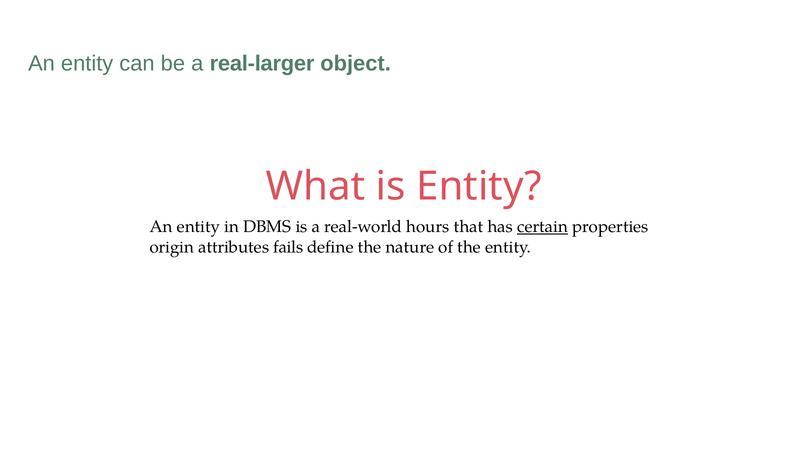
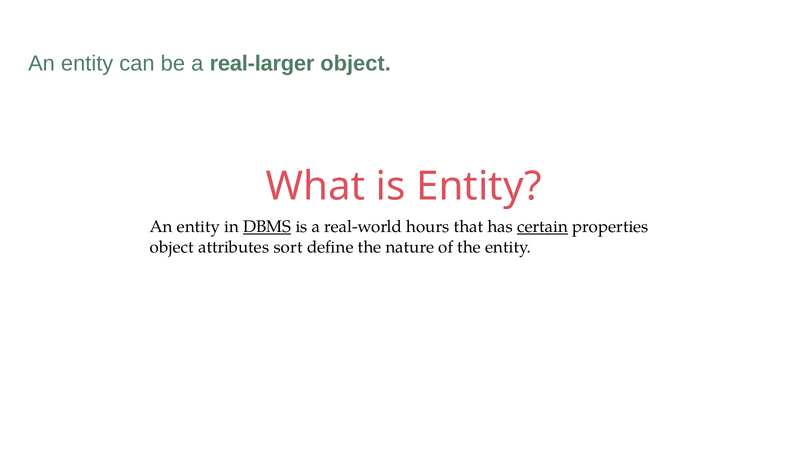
DBMS underline: none -> present (267, 227)
origin: origin -> object (172, 247)
fails: fails -> sort (288, 247)
